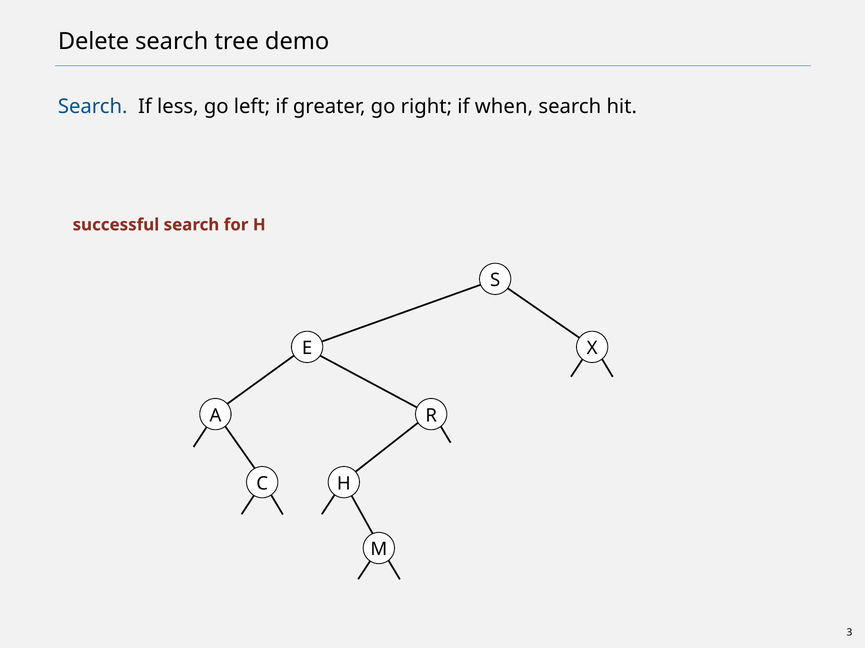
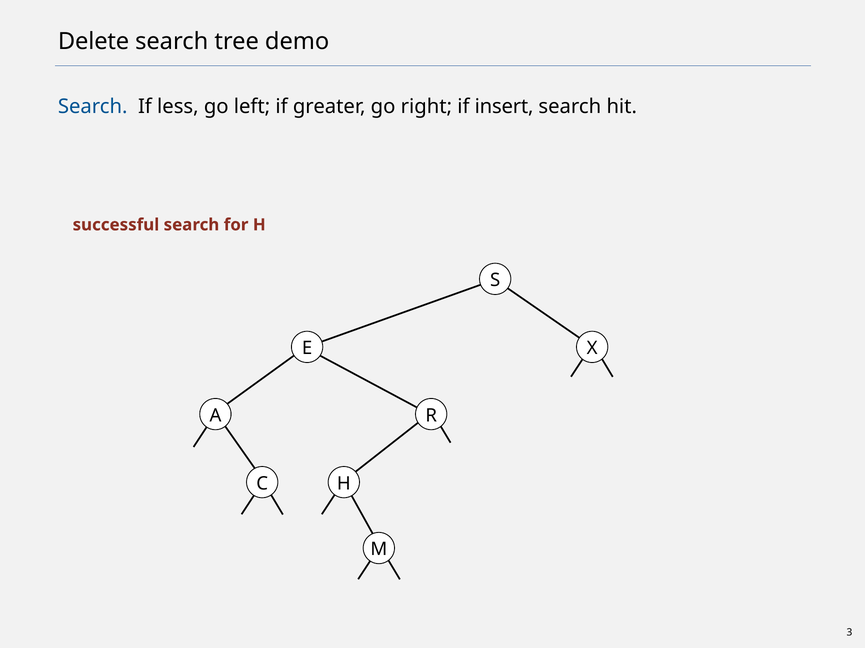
when: when -> insert (504, 107)
